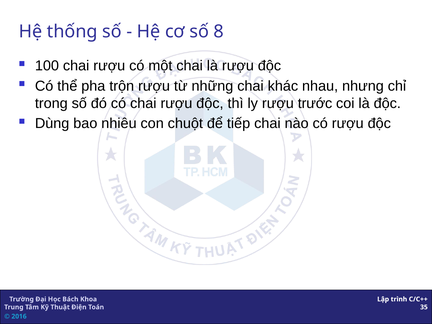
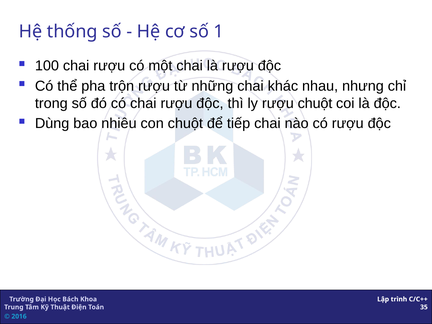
8: 8 -> 1 (219, 31)
rượu trước: trước -> chuột (315, 103)
